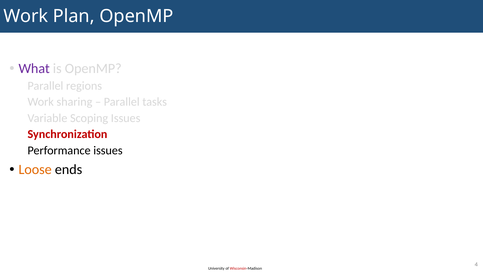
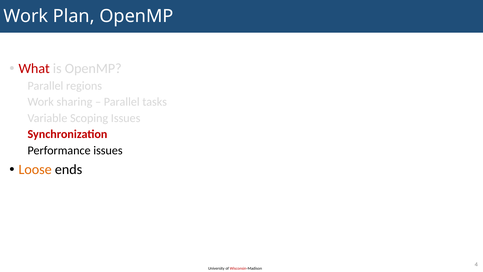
What colour: purple -> red (34, 69)
